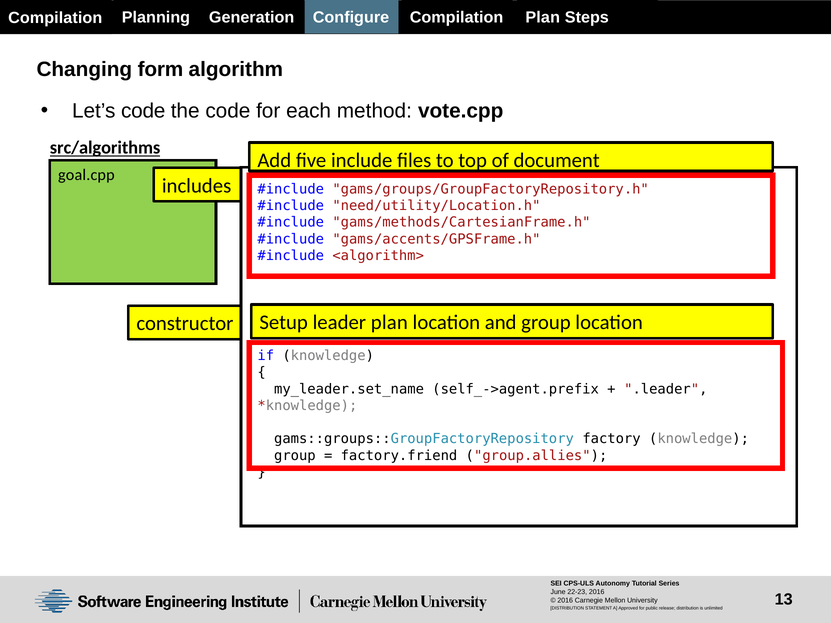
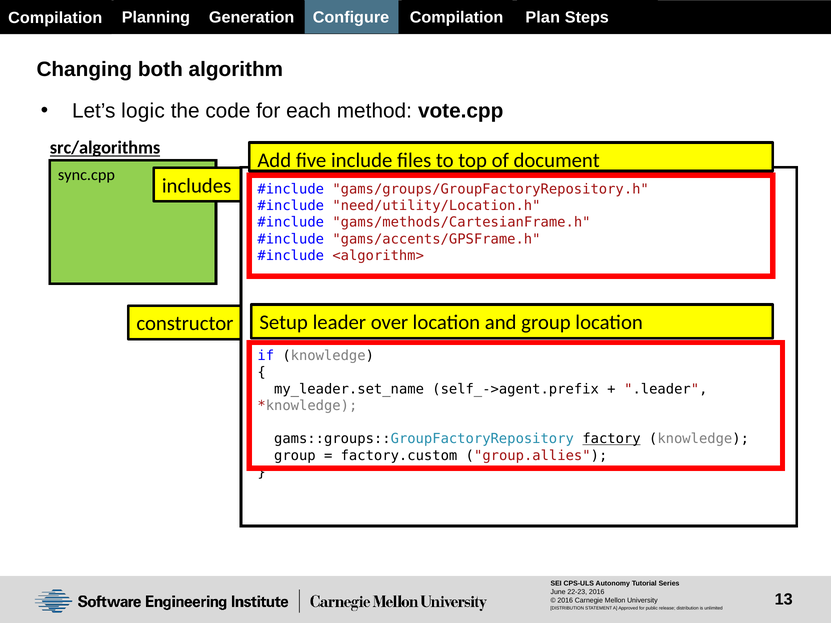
form: form -> both (160, 69)
Let’s code: code -> logic (143, 111)
goal.cpp: goal.cpp -> sync.cpp (86, 175)
leader plan: plan -> over (390, 323)
factory underline: none -> present (612, 439)
factory.friend: factory.friend -> factory.custom (399, 456)
